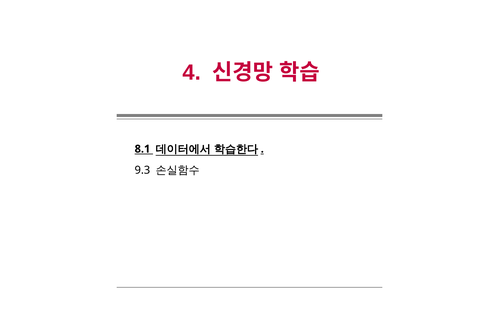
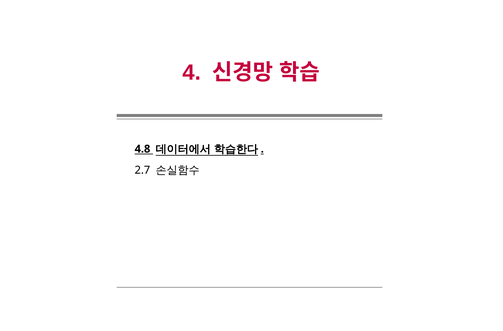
8.1: 8.1 -> 4.8 (142, 149)
9.3: 9.3 -> 2.7 (142, 170)
